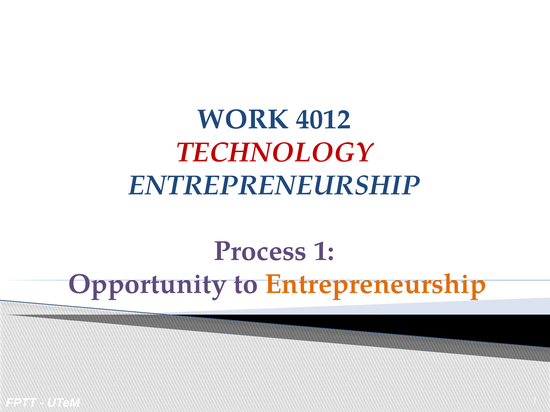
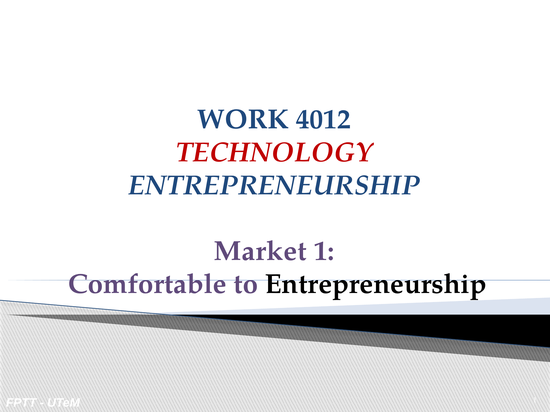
Process: Process -> Market (260, 252)
Opportunity: Opportunity -> Comfortable (147, 285)
Entrepreneurship colour: orange -> black (376, 285)
